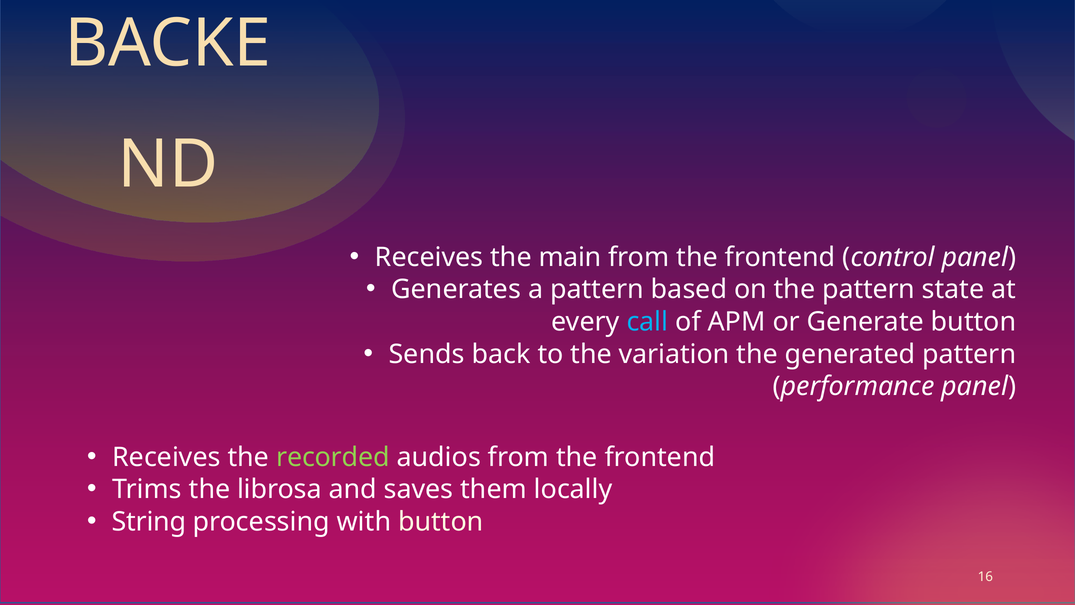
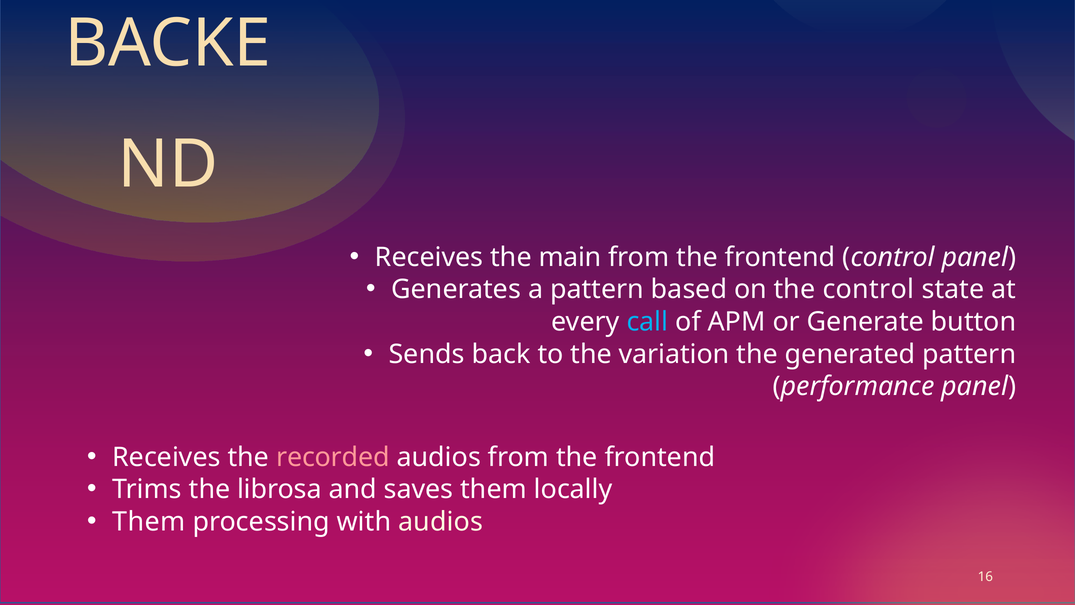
the pattern: pattern -> control (868, 289)
recorded colour: light green -> pink (333, 457)
String: String -> Them (149, 522)
with button: button -> audios (441, 522)
